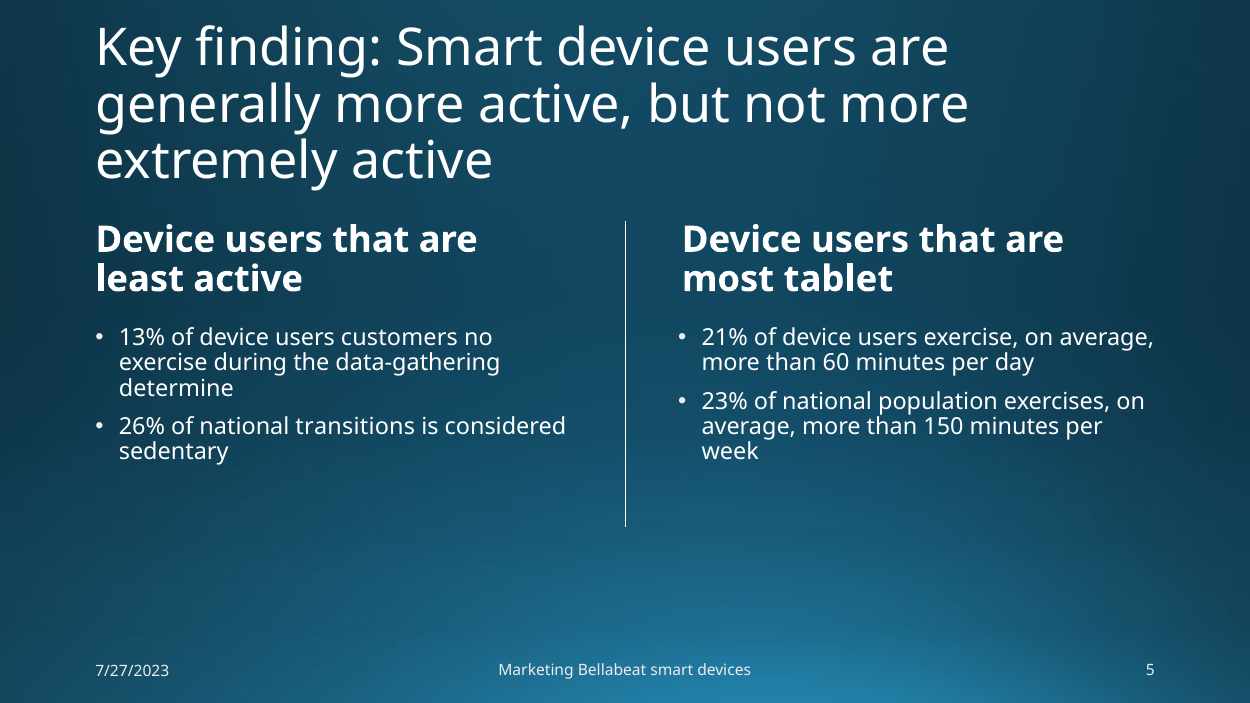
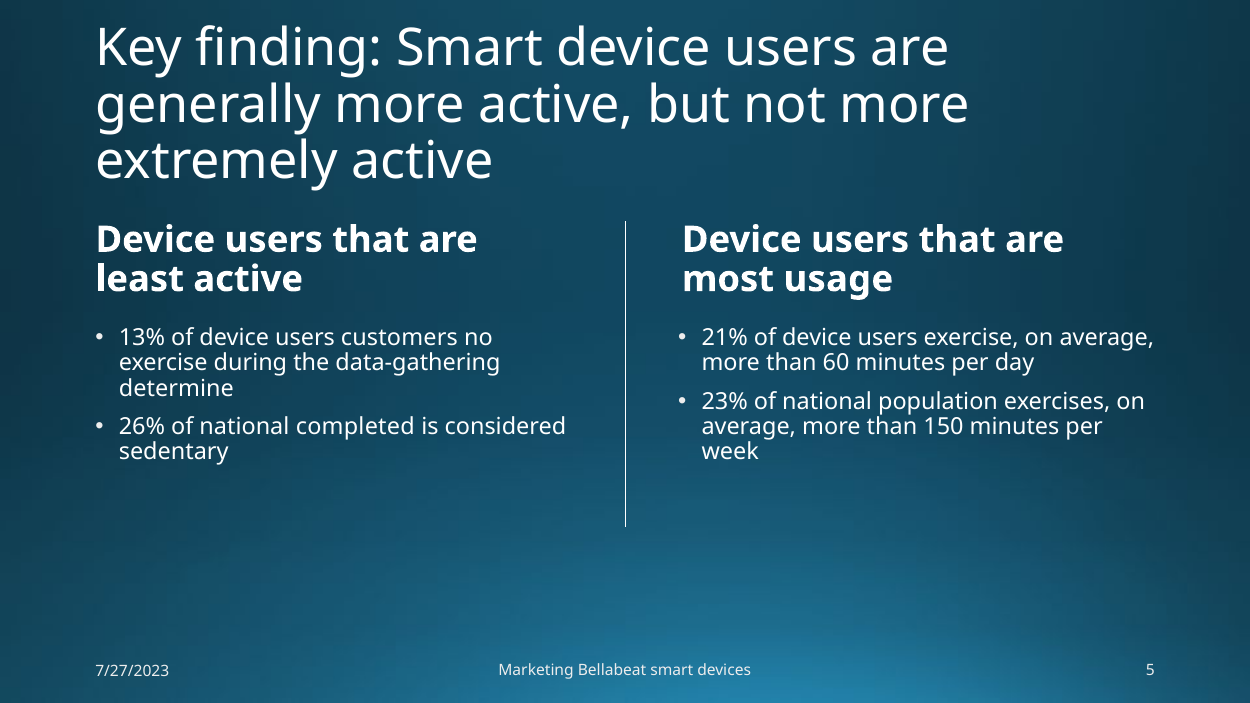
tablet: tablet -> usage (838, 279)
transitions: transitions -> completed (355, 427)
